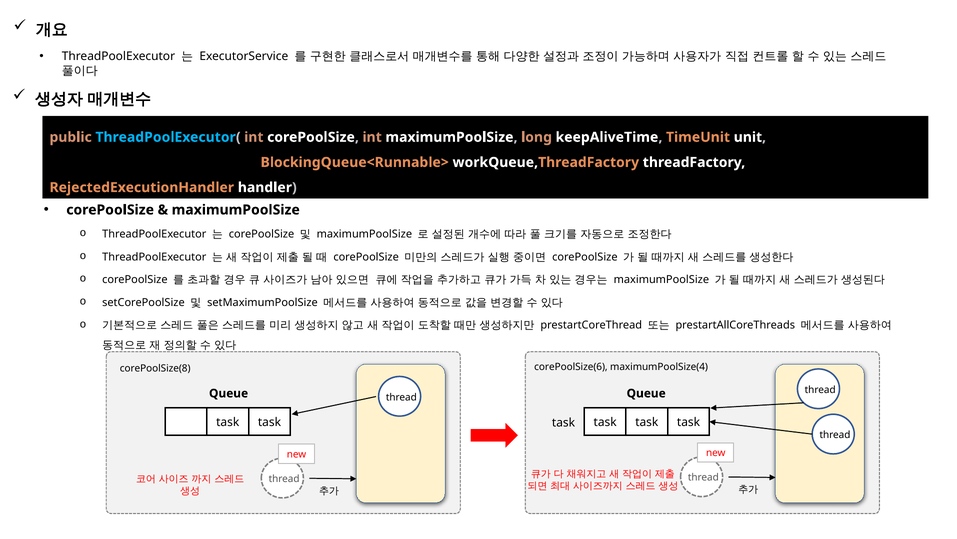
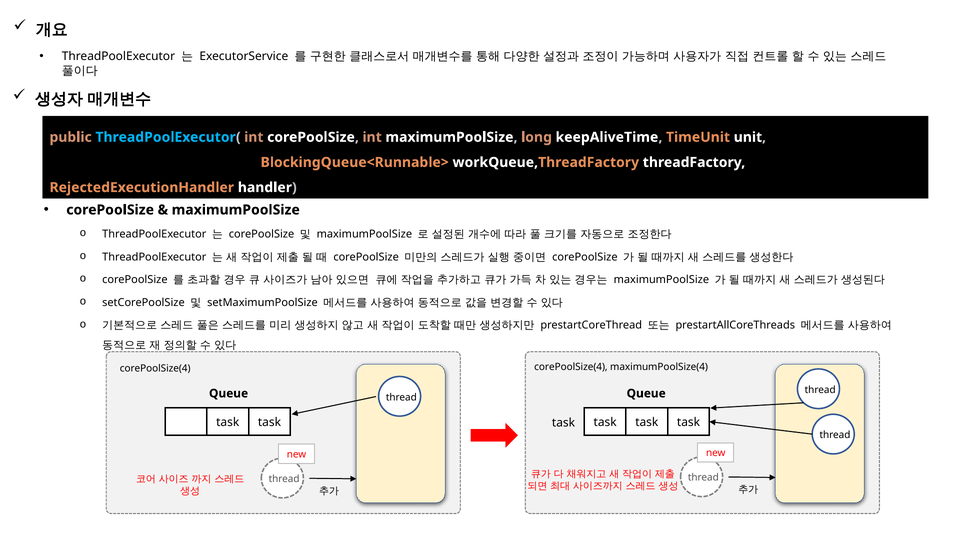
corePoolSize(6: corePoolSize(6 -> corePoolSize(4 (571, 367)
corePoolSize(8: corePoolSize(8 -> corePoolSize(4 (155, 368)
